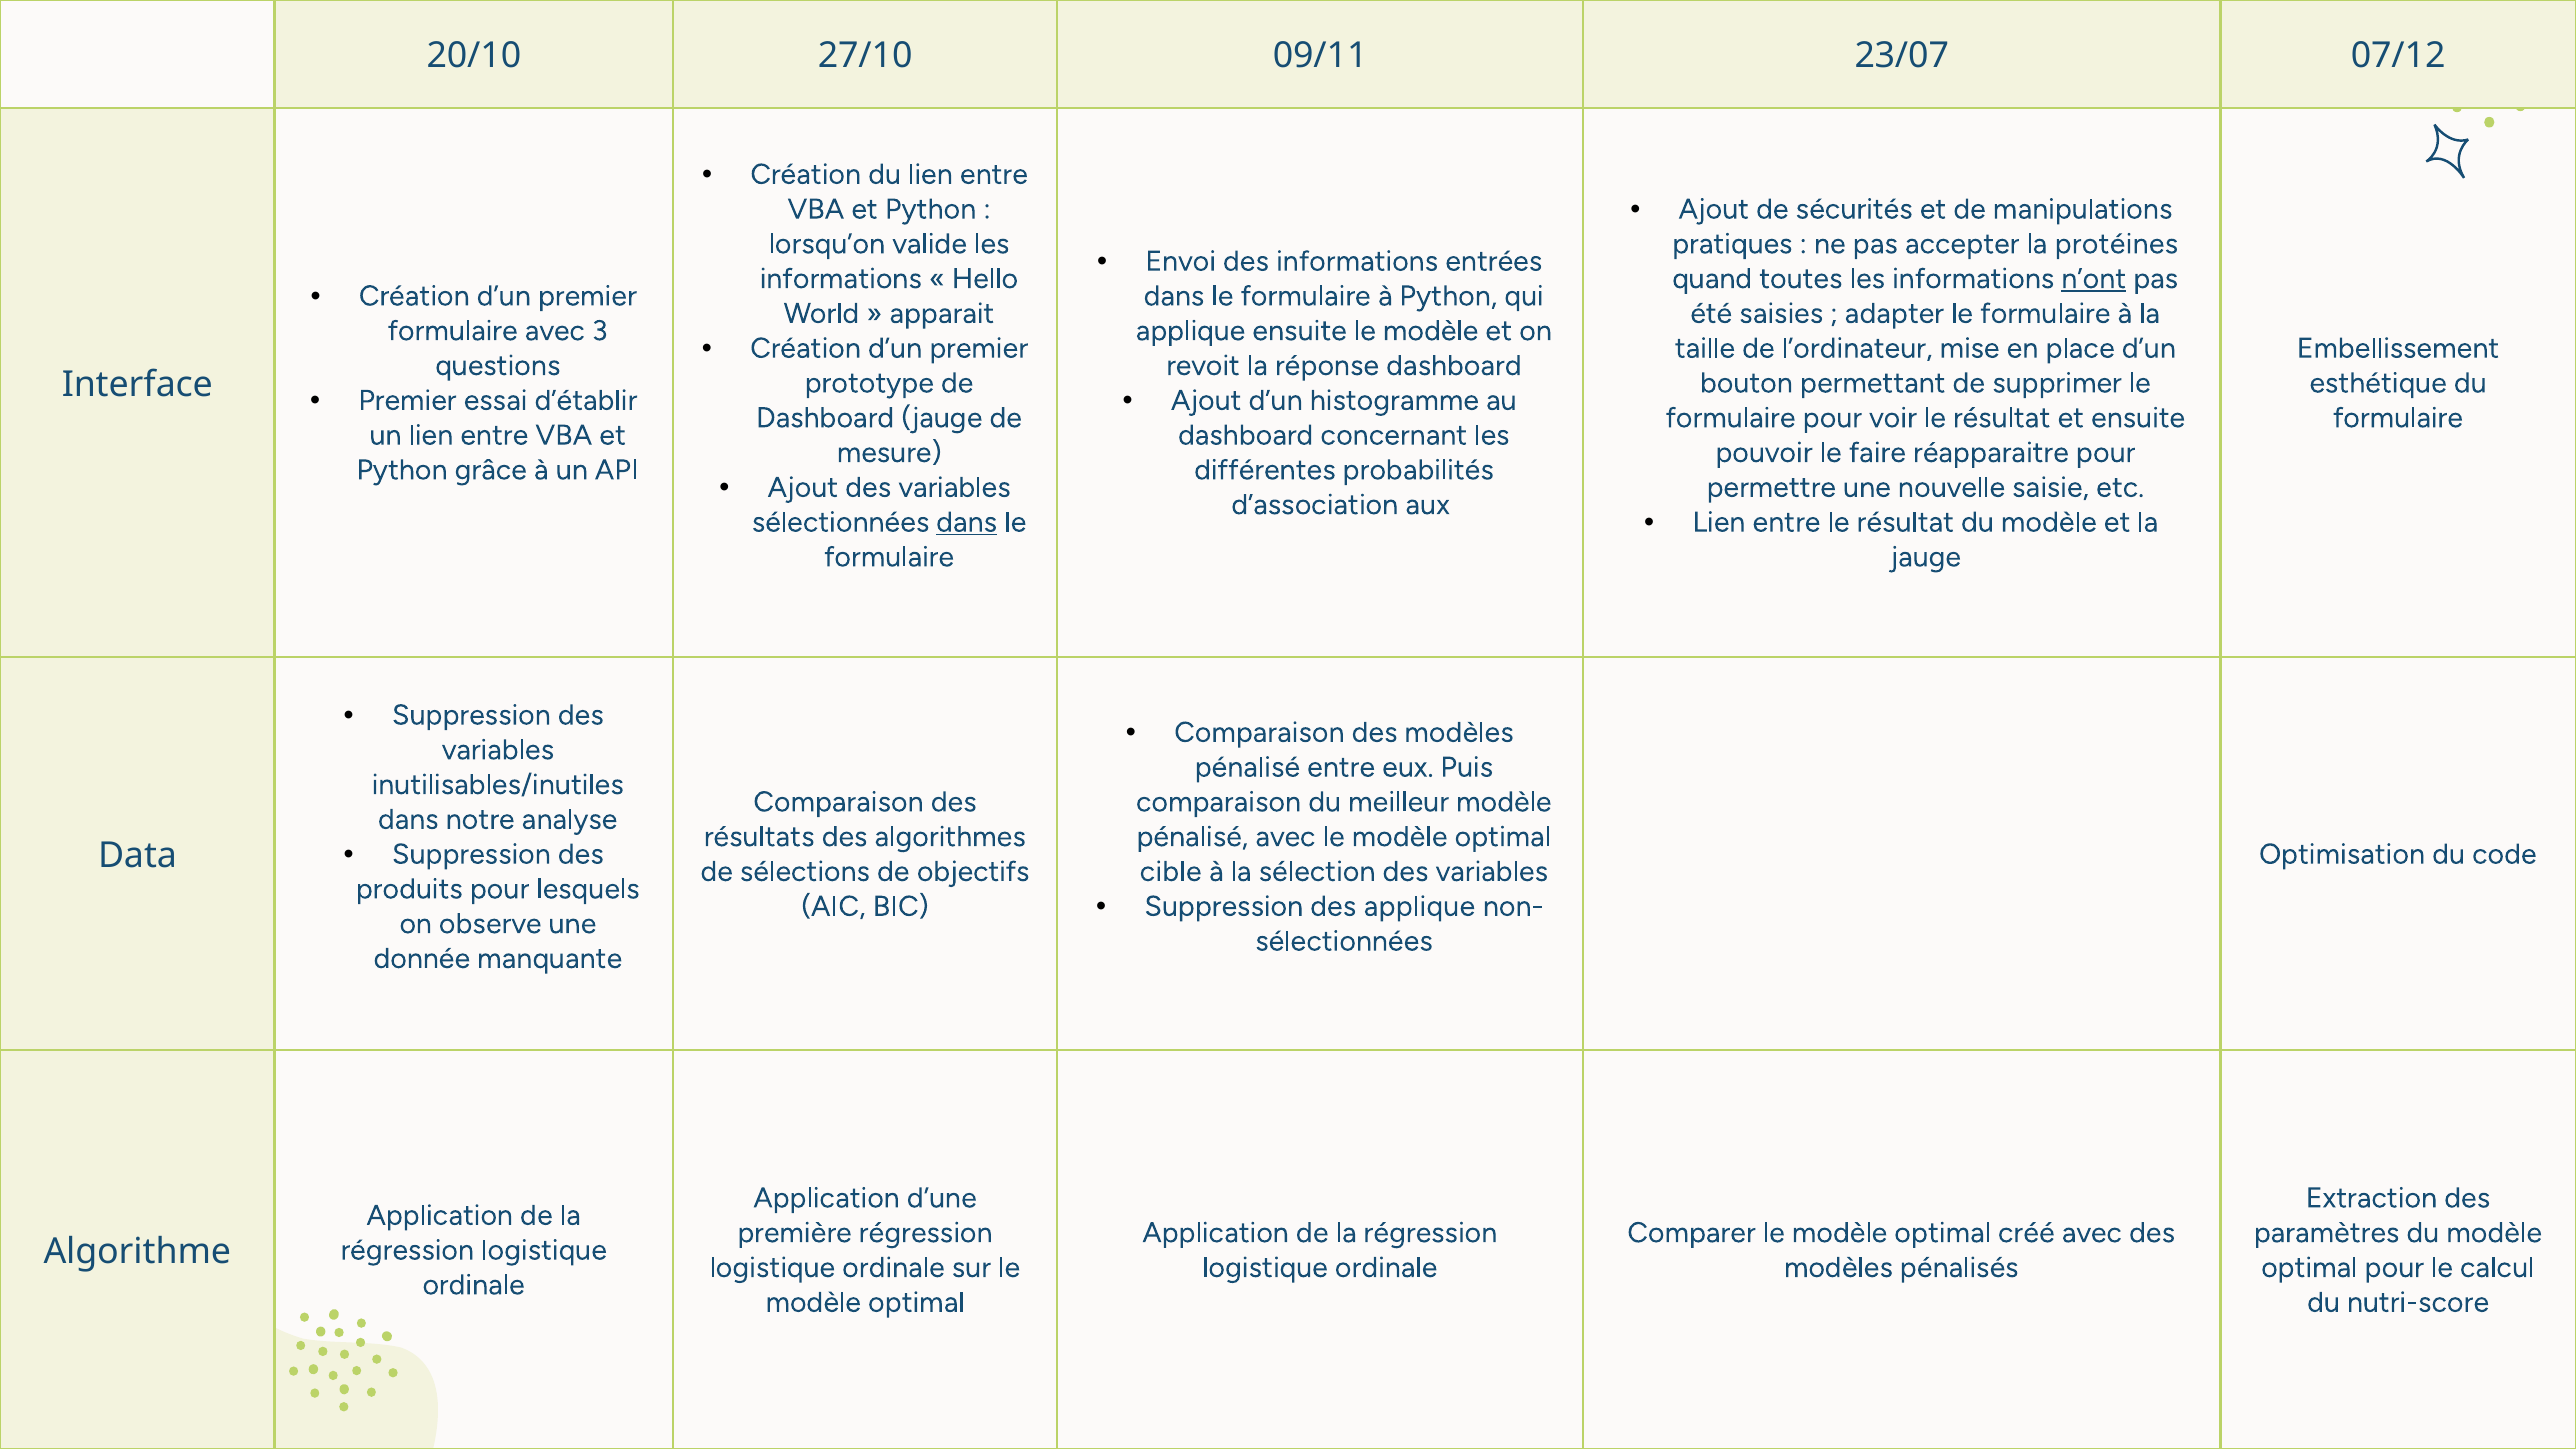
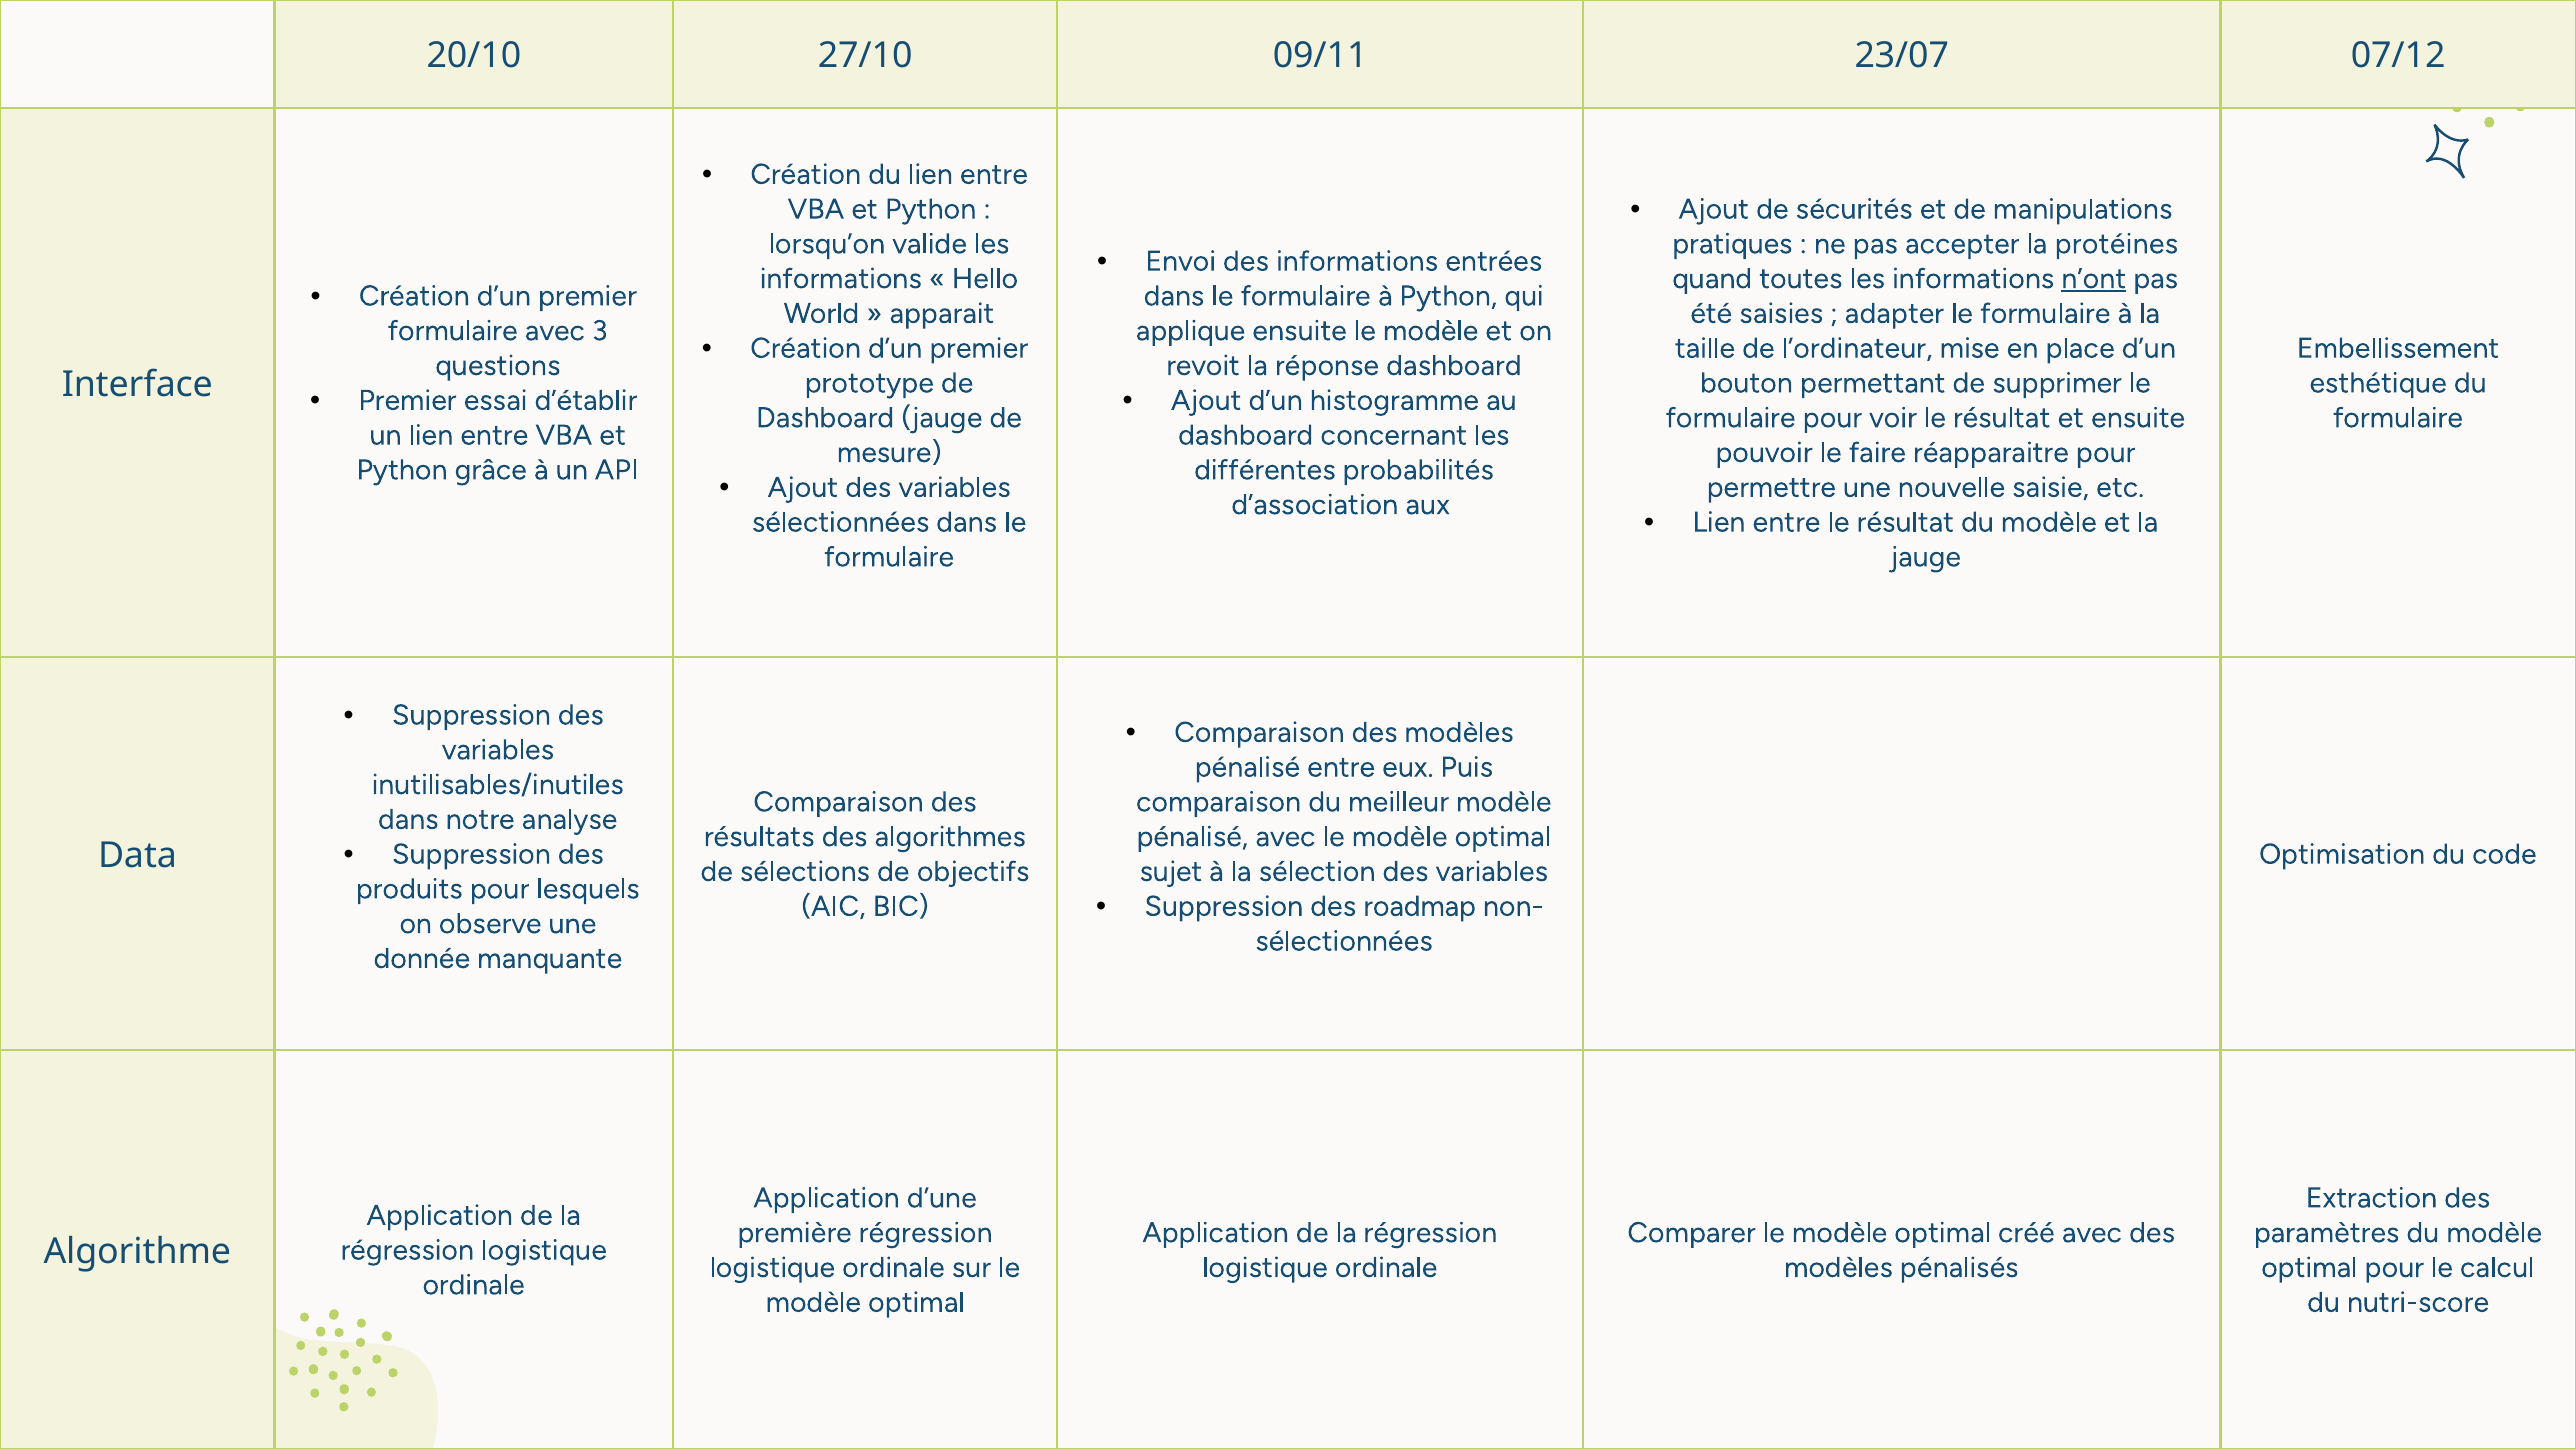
dans underline: present -> none (967, 522)
cible: cible -> sujet (1171, 872)
des applique: applique -> roadmap (1420, 906)
